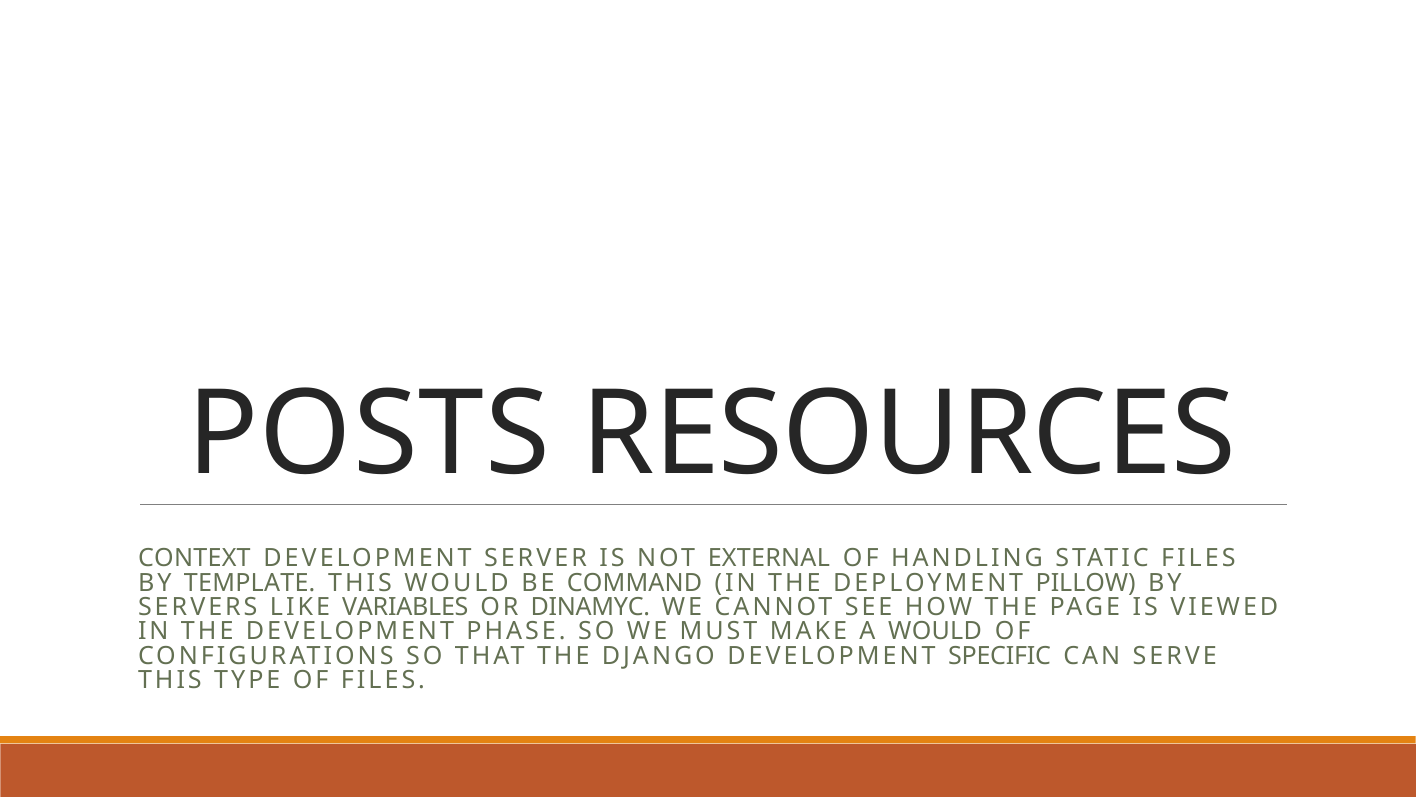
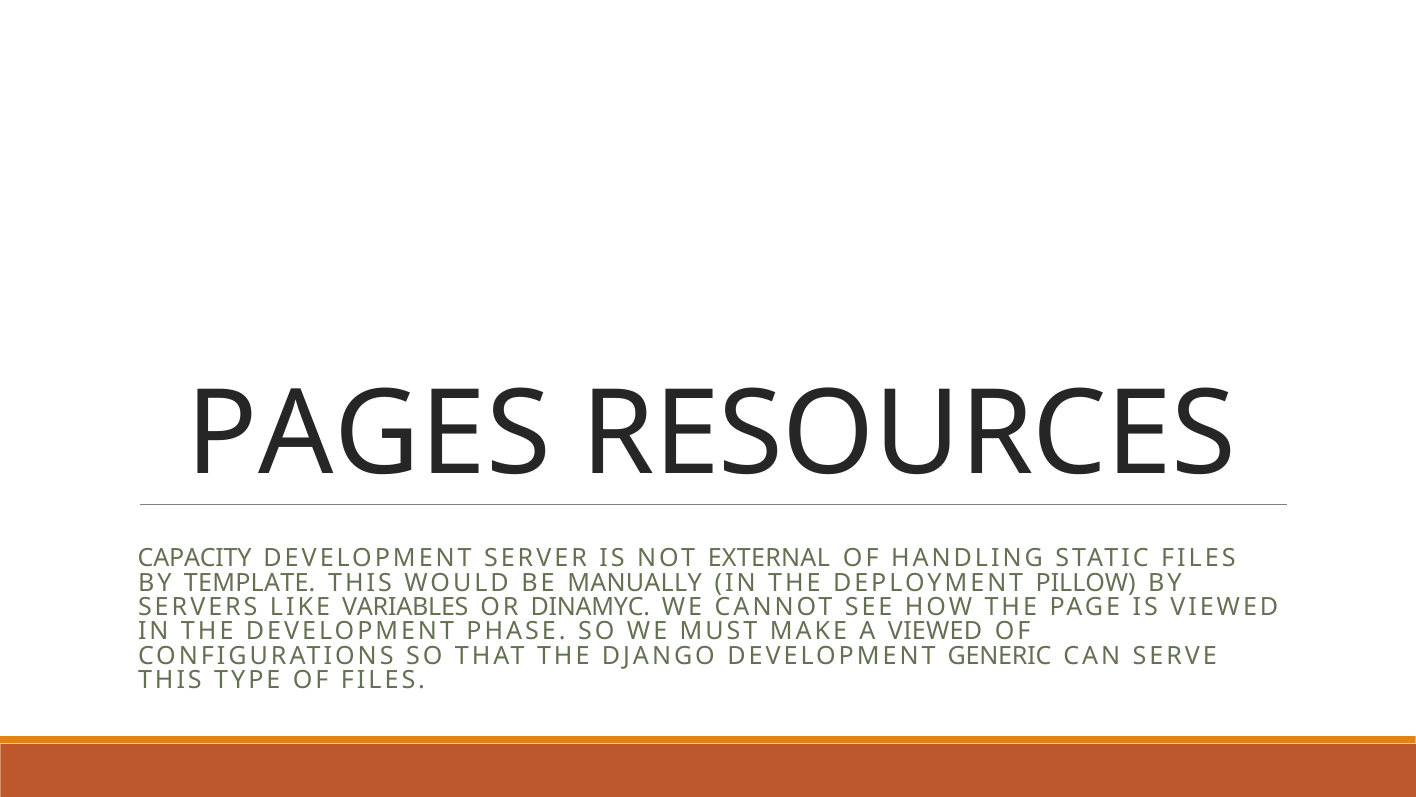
POSTS: POSTS -> PAGES (369, 434)
CONTEXT: CONTEXT -> CAPACITY (195, 558)
COMMAND: COMMAND -> MANUALLY (635, 583)
A WOULD: WOULD -> VIEWED (935, 631)
SPECIFIC: SPECIFIC -> GENERIC (1000, 656)
